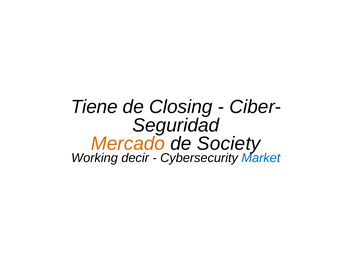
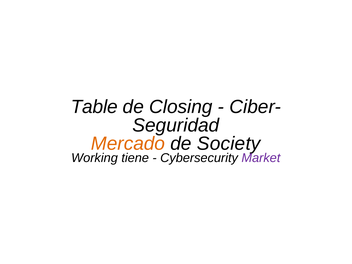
Tiene: Tiene -> Table (94, 107)
decir: decir -> tiene (135, 158)
Market colour: blue -> purple (261, 158)
